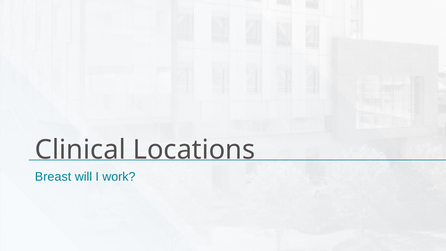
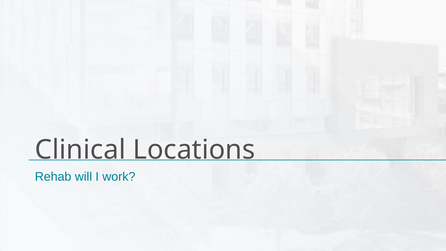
Breast: Breast -> Rehab (53, 177)
